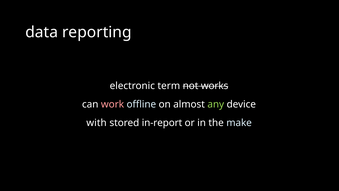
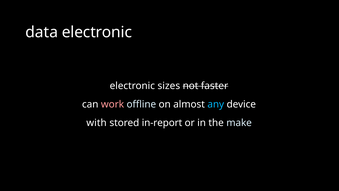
data reporting: reporting -> electronic (97, 32)
term: term -> sizes (169, 86)
works: works -> faster (215, 86)
any colour: light green -> light blue (216, 104)
